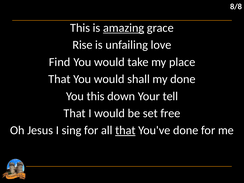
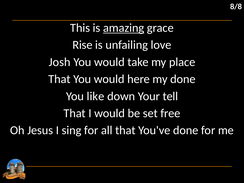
Find: Find -> Josh (60, 62)
shall: shall -> here (139, 79)
You this: this -> like (96, 96)
that underline: present -> none (125, 130)
